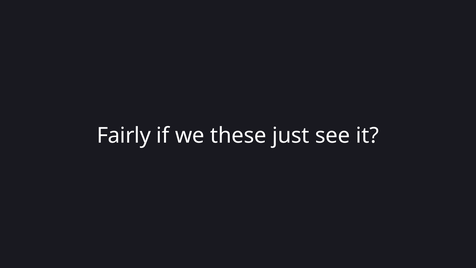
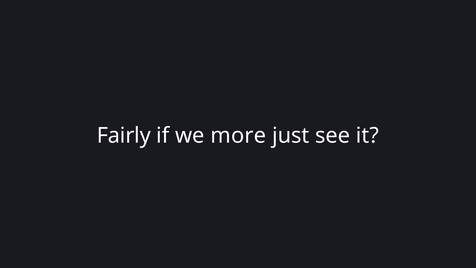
these: these -> more (238, 135)
